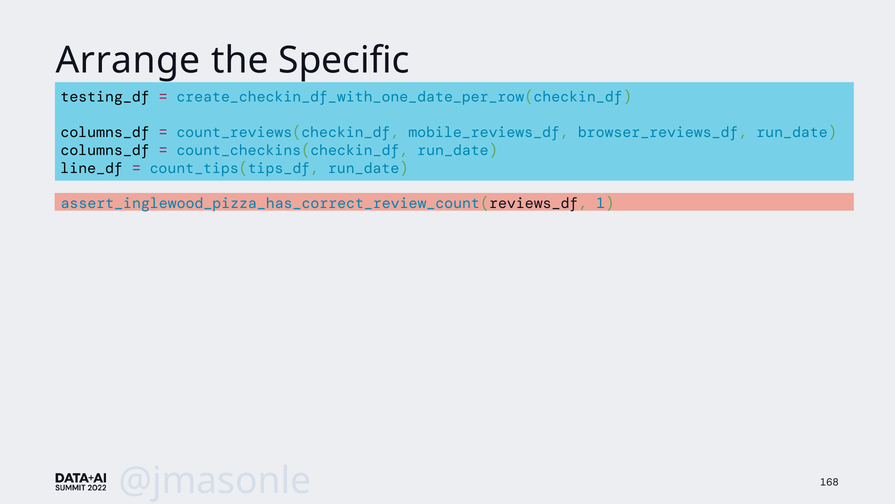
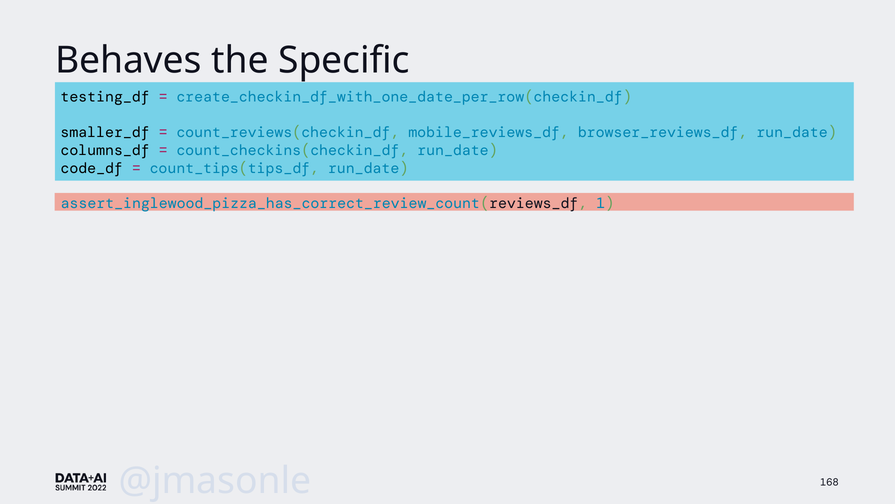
Arrange: Arrange -> Behaves (128, 61)
columns_df: columns_df -> smaller_df (105, 132)
line_df: line_df -> code_df (92, 168)
